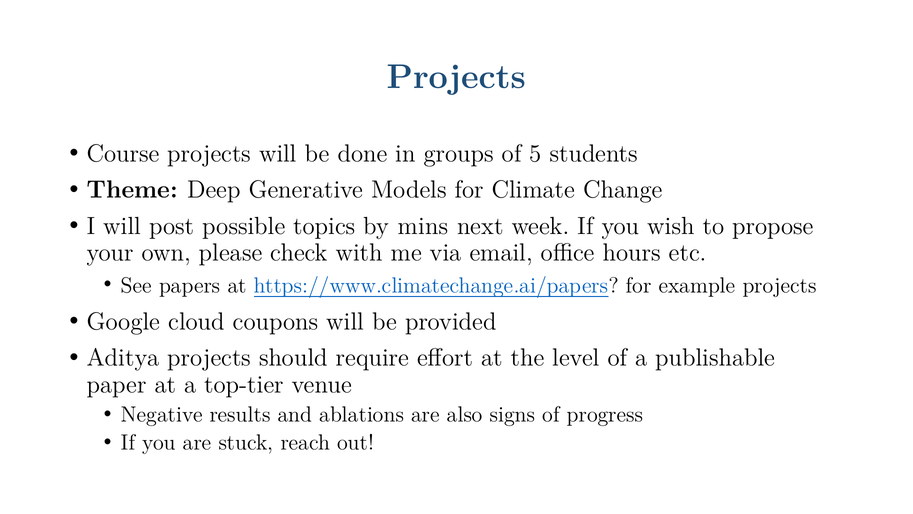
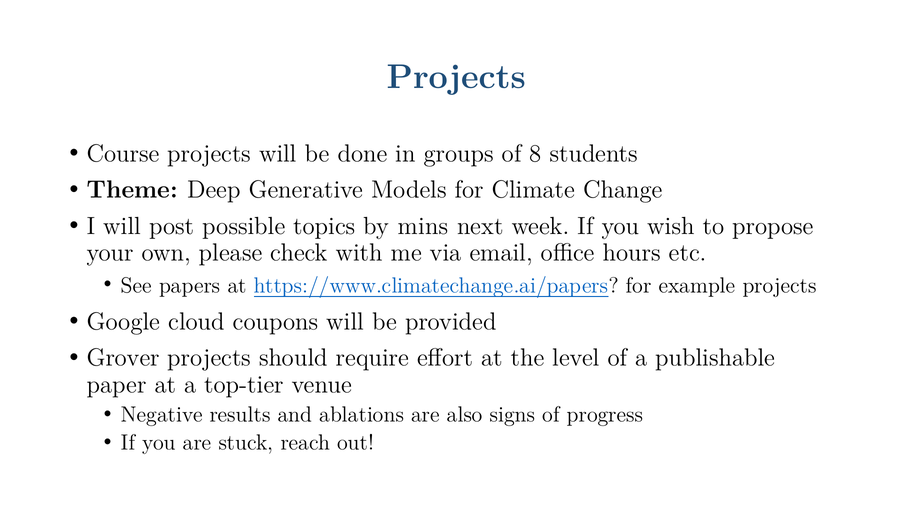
5: 5 -> 8 (535, 153)
Aditya: Aditya -> Grover (123, 357)
